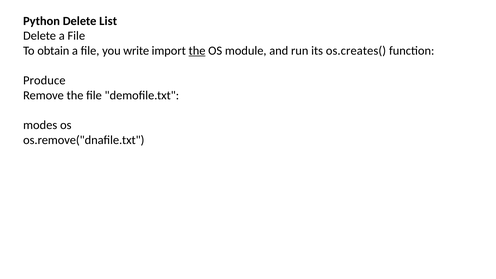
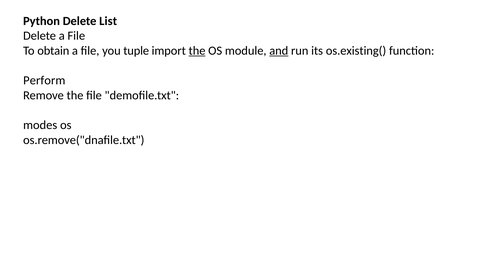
write: write -> tuple (136, 51)
and underline: none -> present (279, 51)
os.creates(: os.creates( -> os.existing( (356, 51)
Produce: Produce -> Perform (44, 80)
